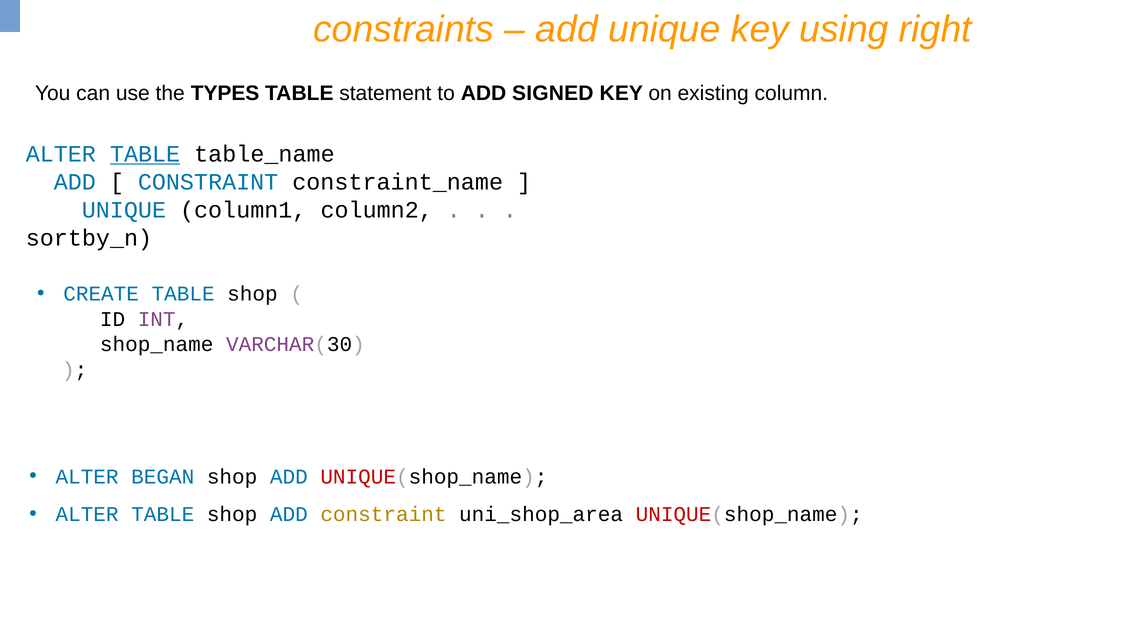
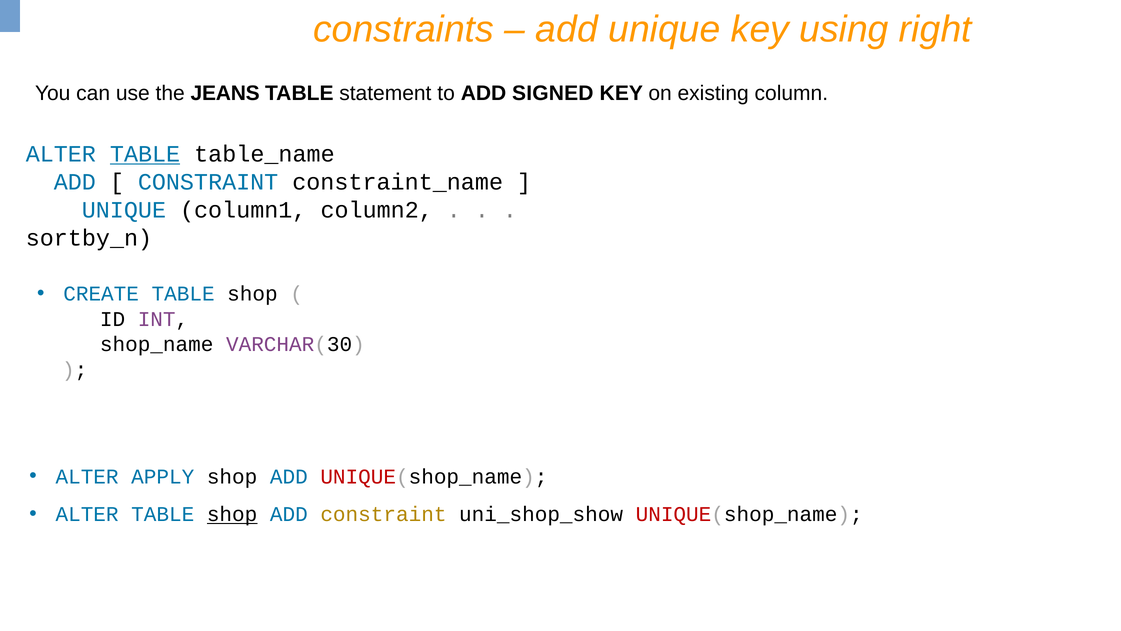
TYPES: TYPES -> JEANS (225, 93)
BEGAN: BEGAN -> APPLY (163, 476)
shop underline: none -> present (232, 514)
uni_shop_area: uni_shop_area -> uni_shop_show (541, 514)
